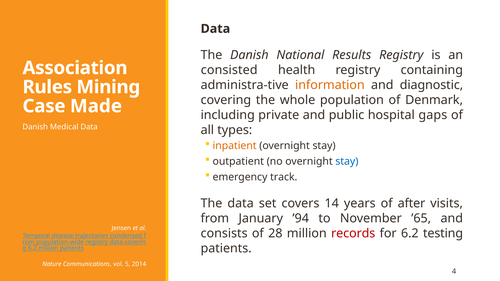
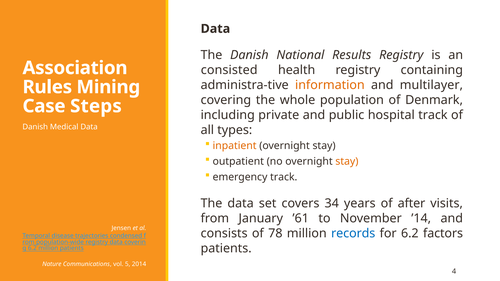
diagnostic: diagnostic -> multilayer (431, 85)
Made: Made -> Steps (96, 106)
hospital gaps: gaps -> track (433, 115)
stay colour: blue -> orange (347, 162)
14: 14 -> 34 (332, 204)
’94: ’94 -> ’61 (301, 219)
’65: ’65 -> ’14 (421, 219)
28: 28 -> 78 (275, 234)
records colour: red -> blue (353, 234)
testing: testing -> factors (443, 234)
